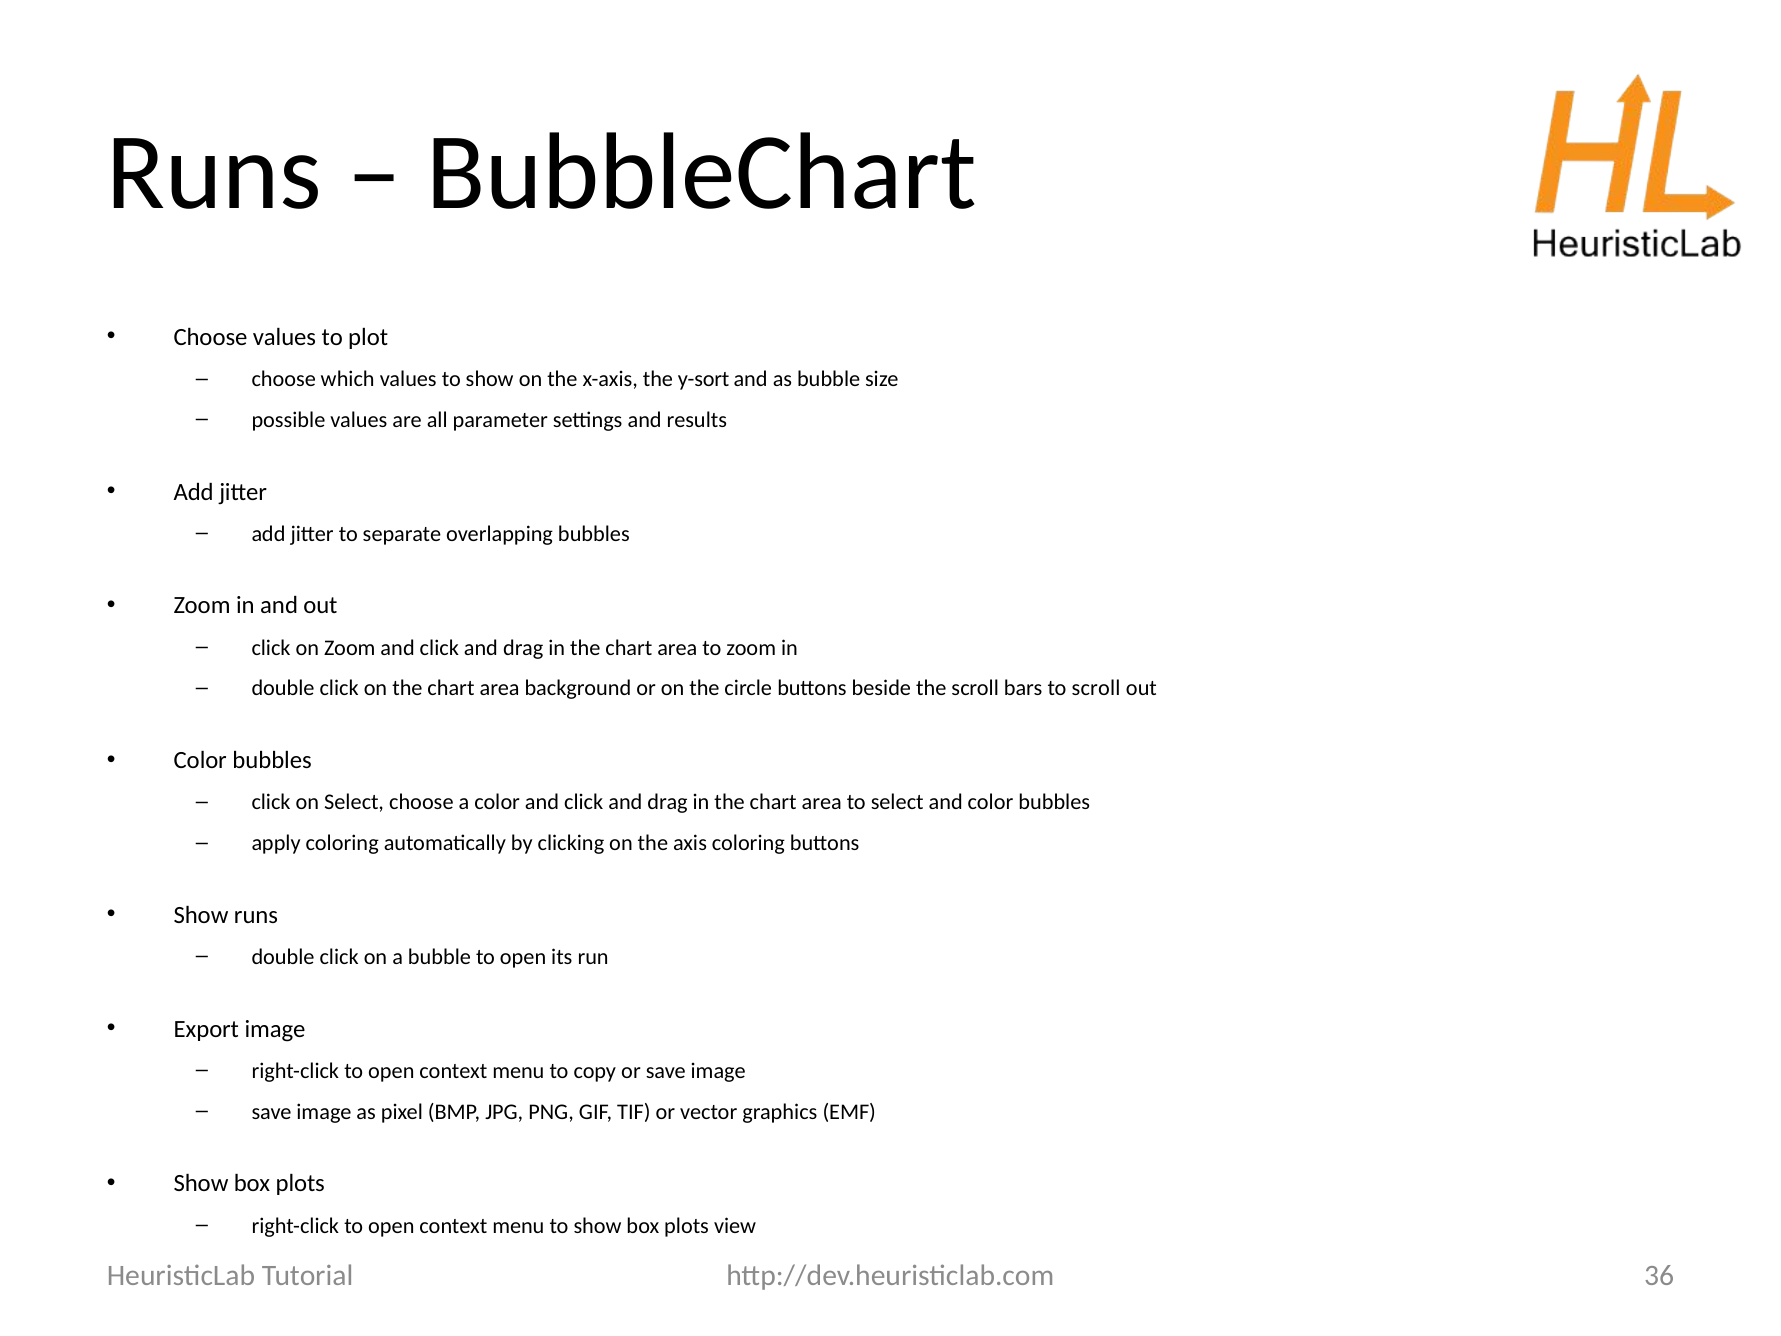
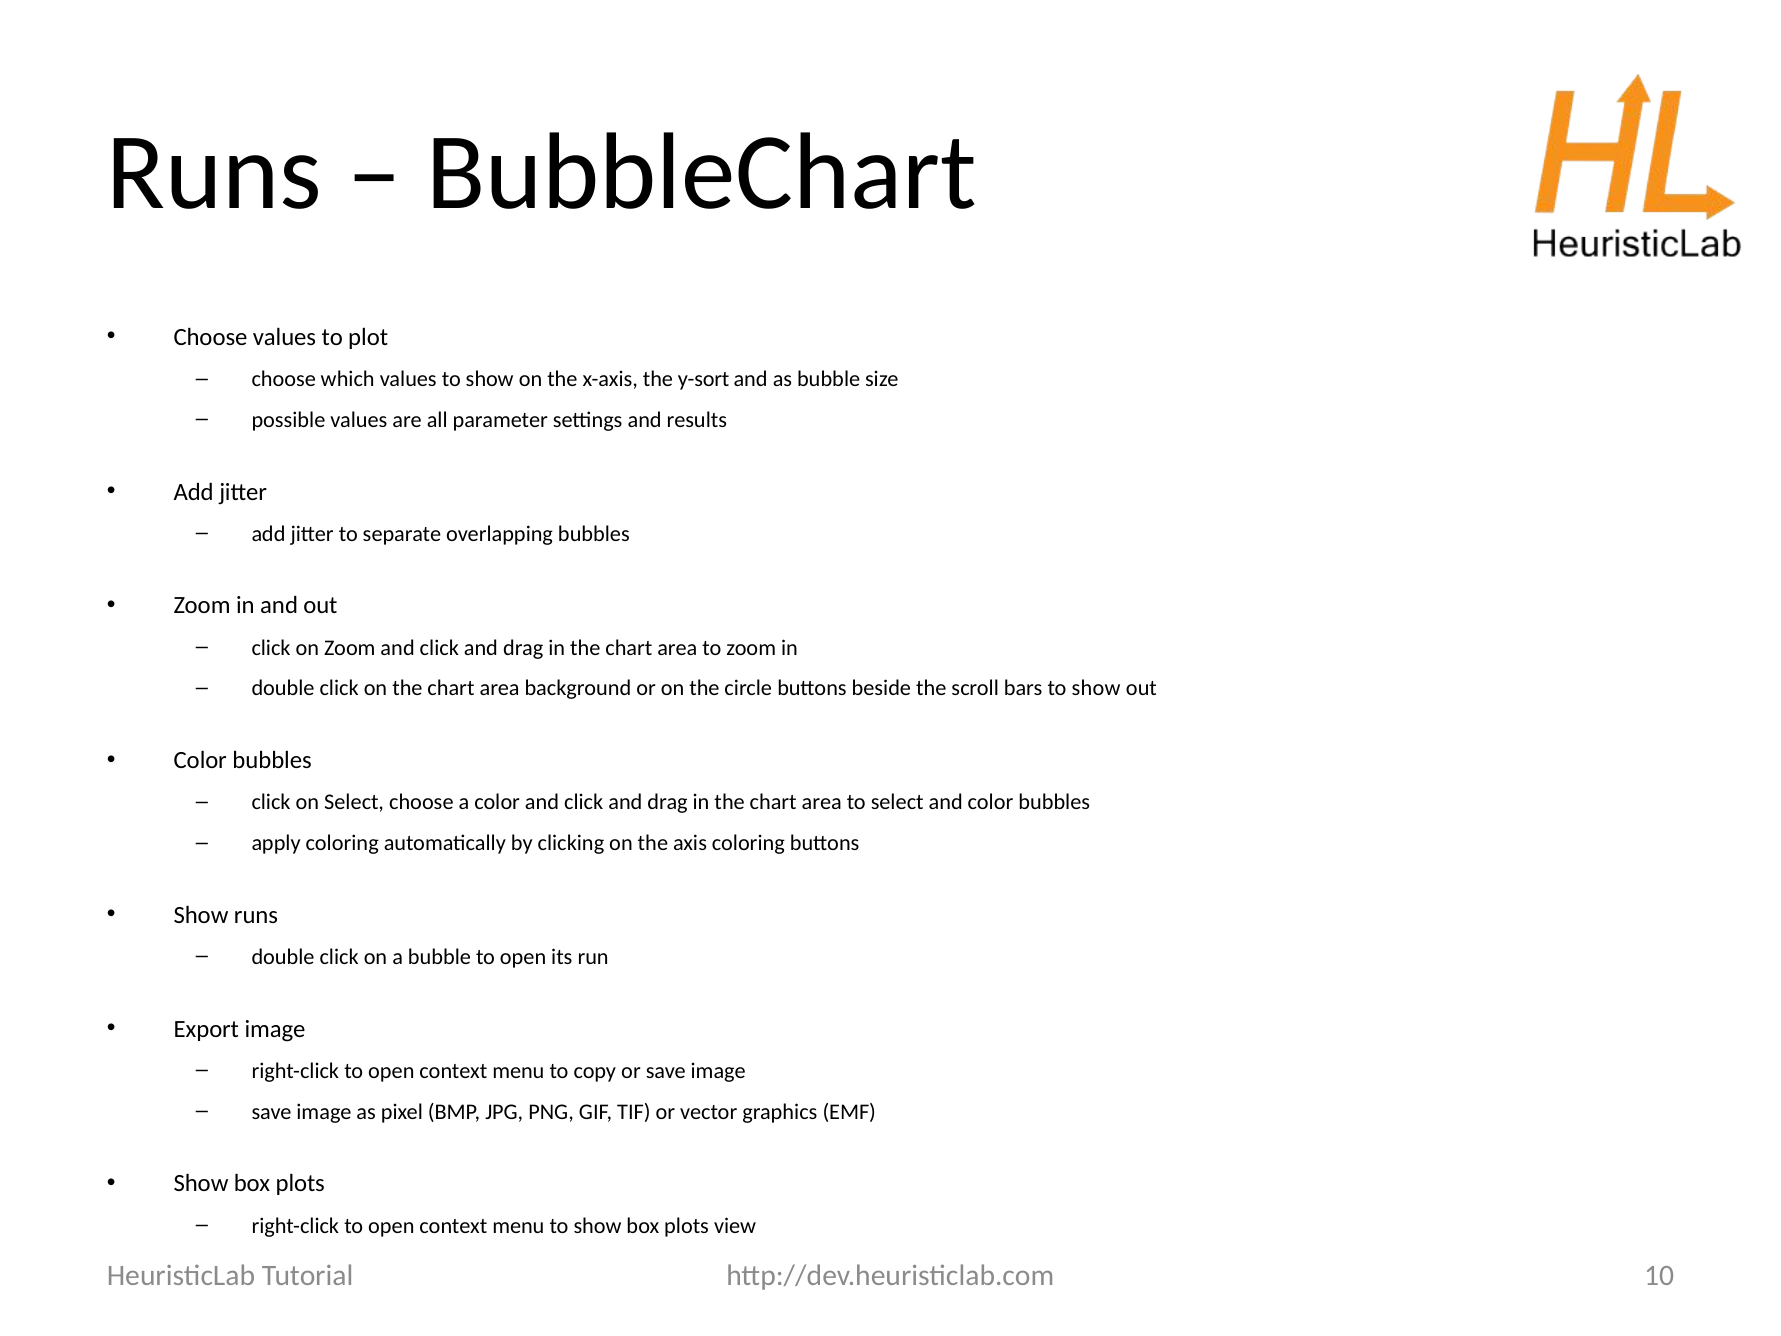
bars to scroll: scroll -> show (1096, 688)
36: 36 -> 10 (1659, 1275)
